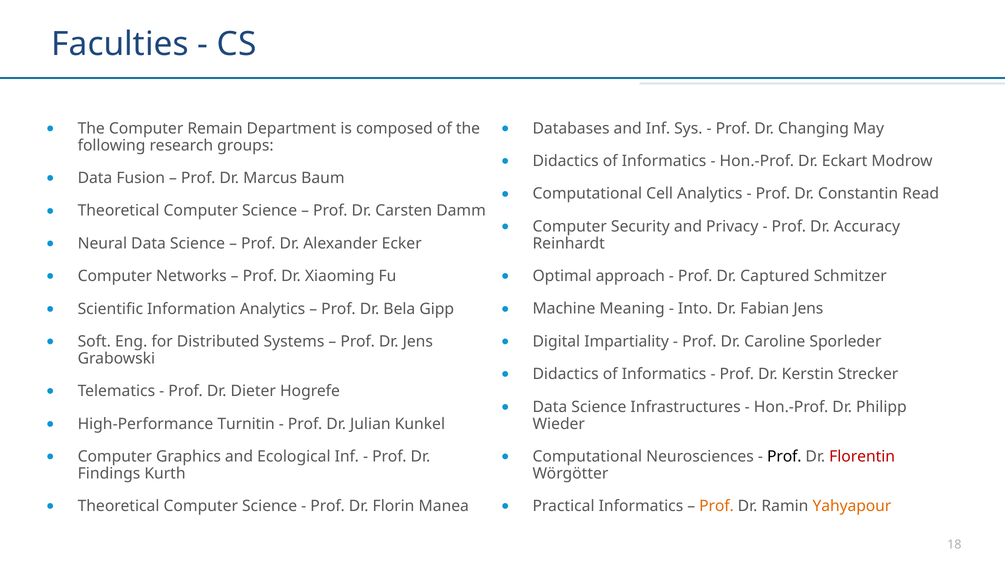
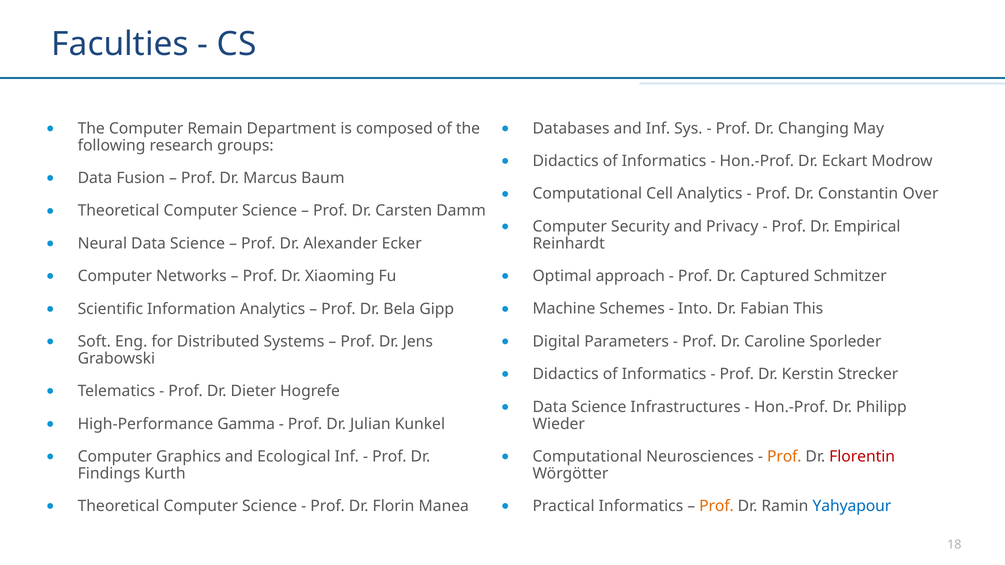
Read: Read -> Over (921, 194)
Accuracy: Accuracy -> Empirical (867, 227)
Meaning: Meaning -> Schemes (632, 309)
Fabian Jens: Jens -> This (808, 309)
Impartiality: Impartiality -> Parameters (627, 342)
Turnitin: Turnitin -> Gamma (246, 424)
Prof colour: black -> orange (784, 457)
Yahyapour colour: orange -> blue (852, 506)
